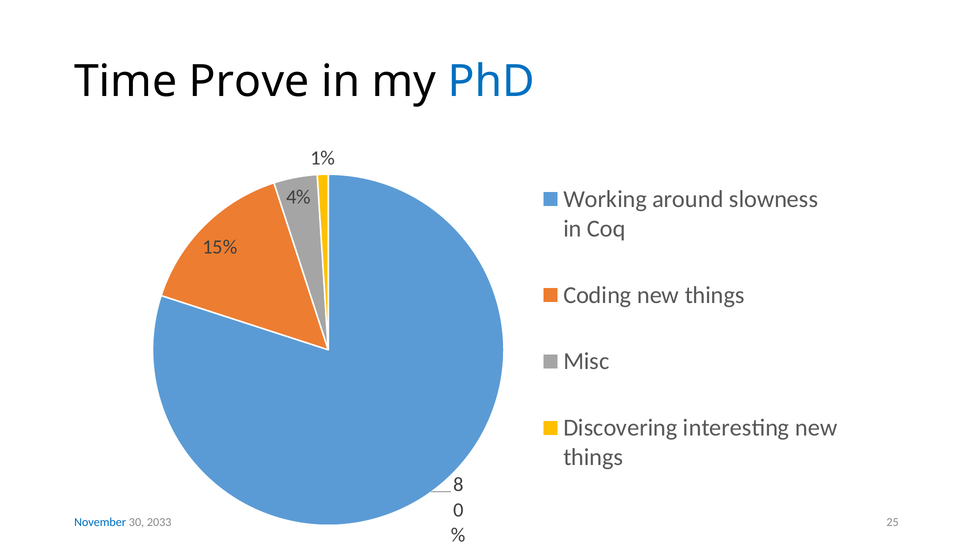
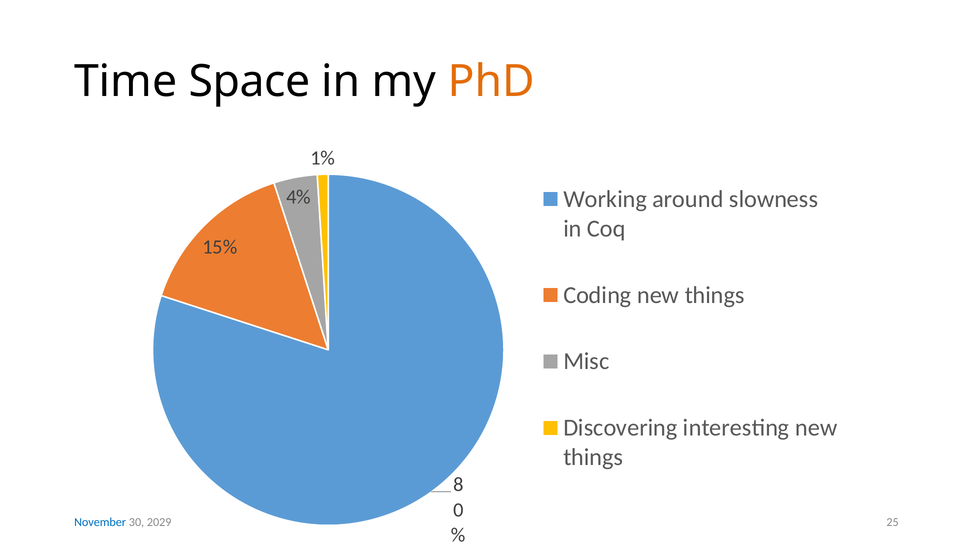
Prove: Prove -> Space (249, 82)
PhD colour: blue -> orange (491, 82)
2033: 2033 -> 2029 (159, 523)
